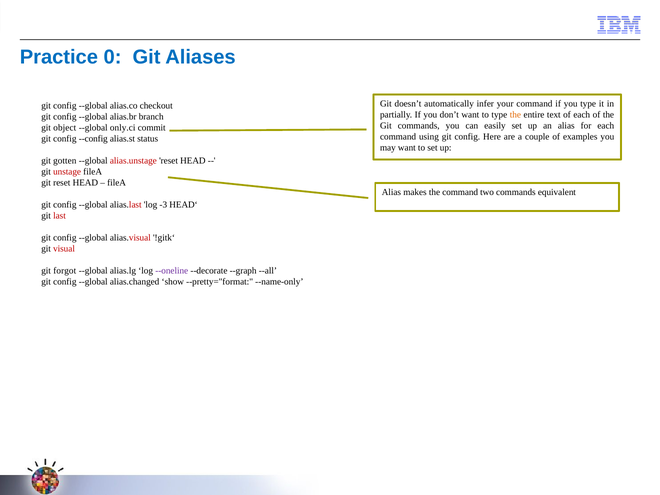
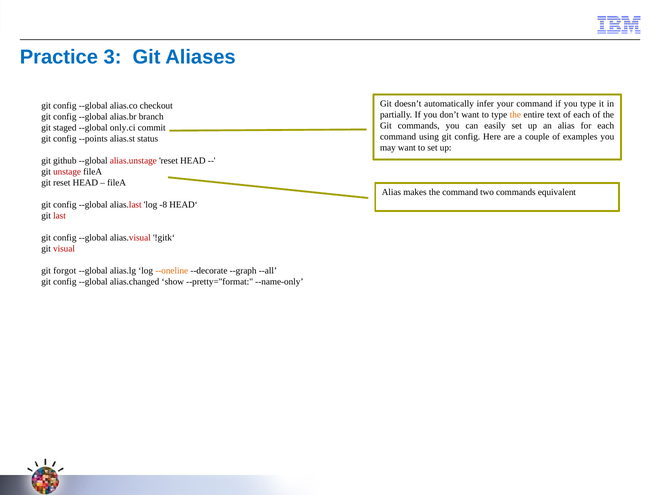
0: 0 -> 3 (113, 57)
object: object -> staged (65, 128)
--config: --config -> --points (93, 139)
gotten: gotten -> github (65, 161)
-3: -3 -> -8 (163, 205)
--oneline colour: purple -> orange (172, 271)
